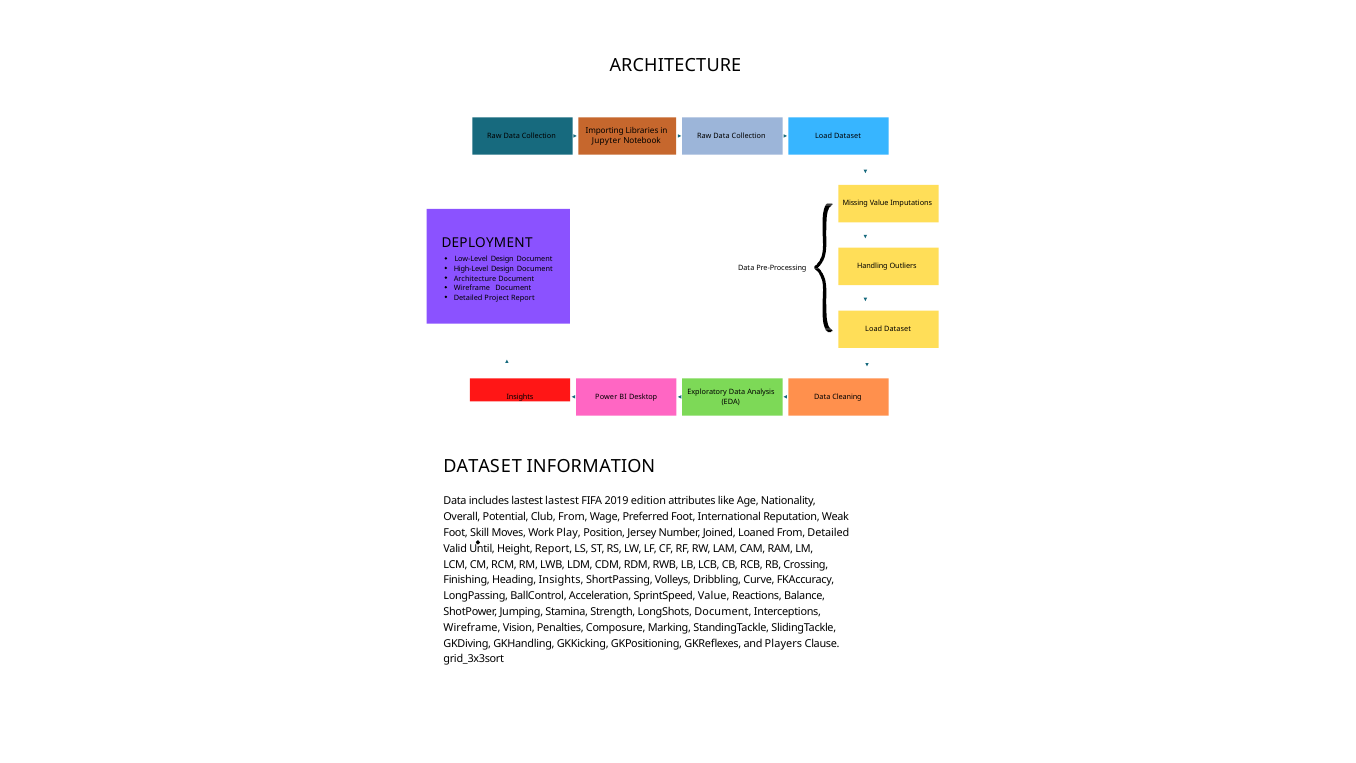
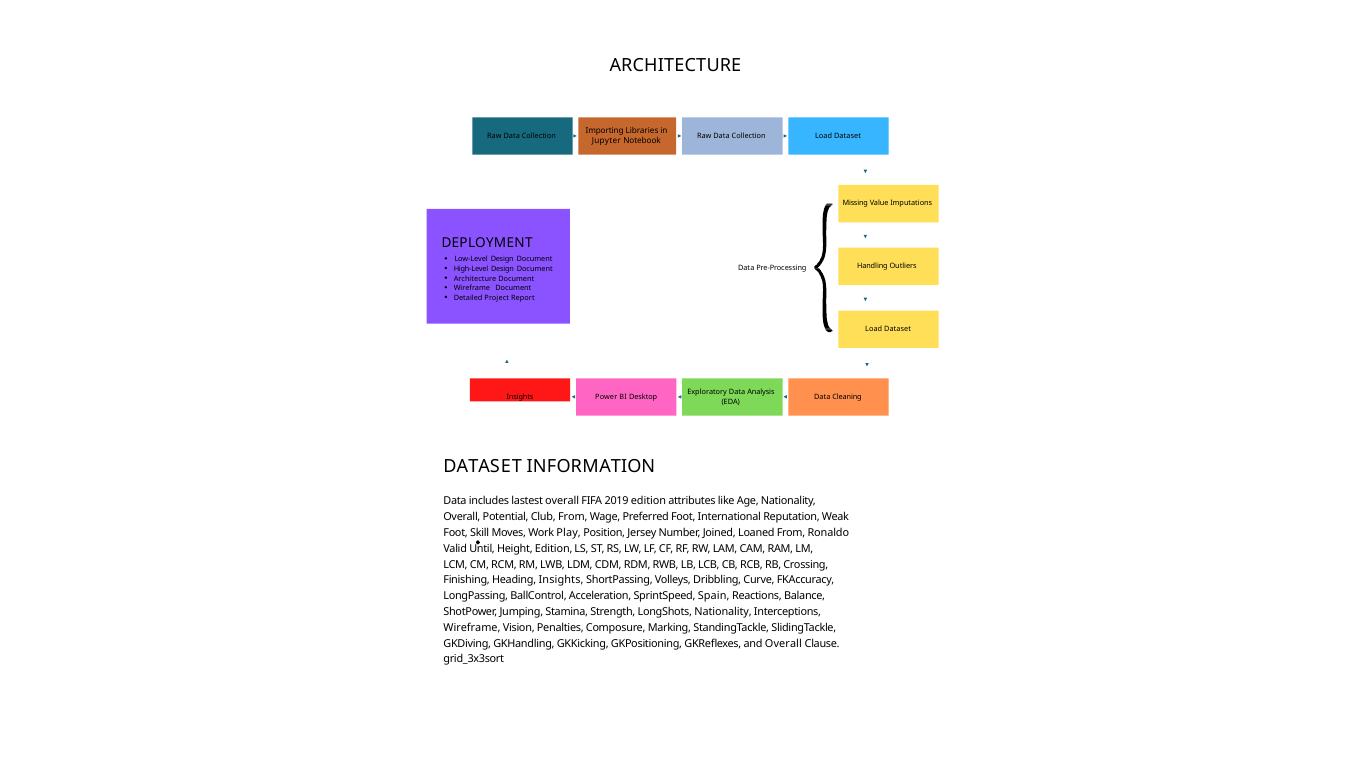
lastest lastest: lastest -> overall (562, 501)
From Detailed: Detailed -> Ronaldo (828, 533)
Height Report: Report -> Edition (554, 548)
SprintSpeed Value: Value -> Spain (714, 596)
LongShots Document: Document -> Nationality (723, 612)
and Players: Players -> Overall (783, 643)
